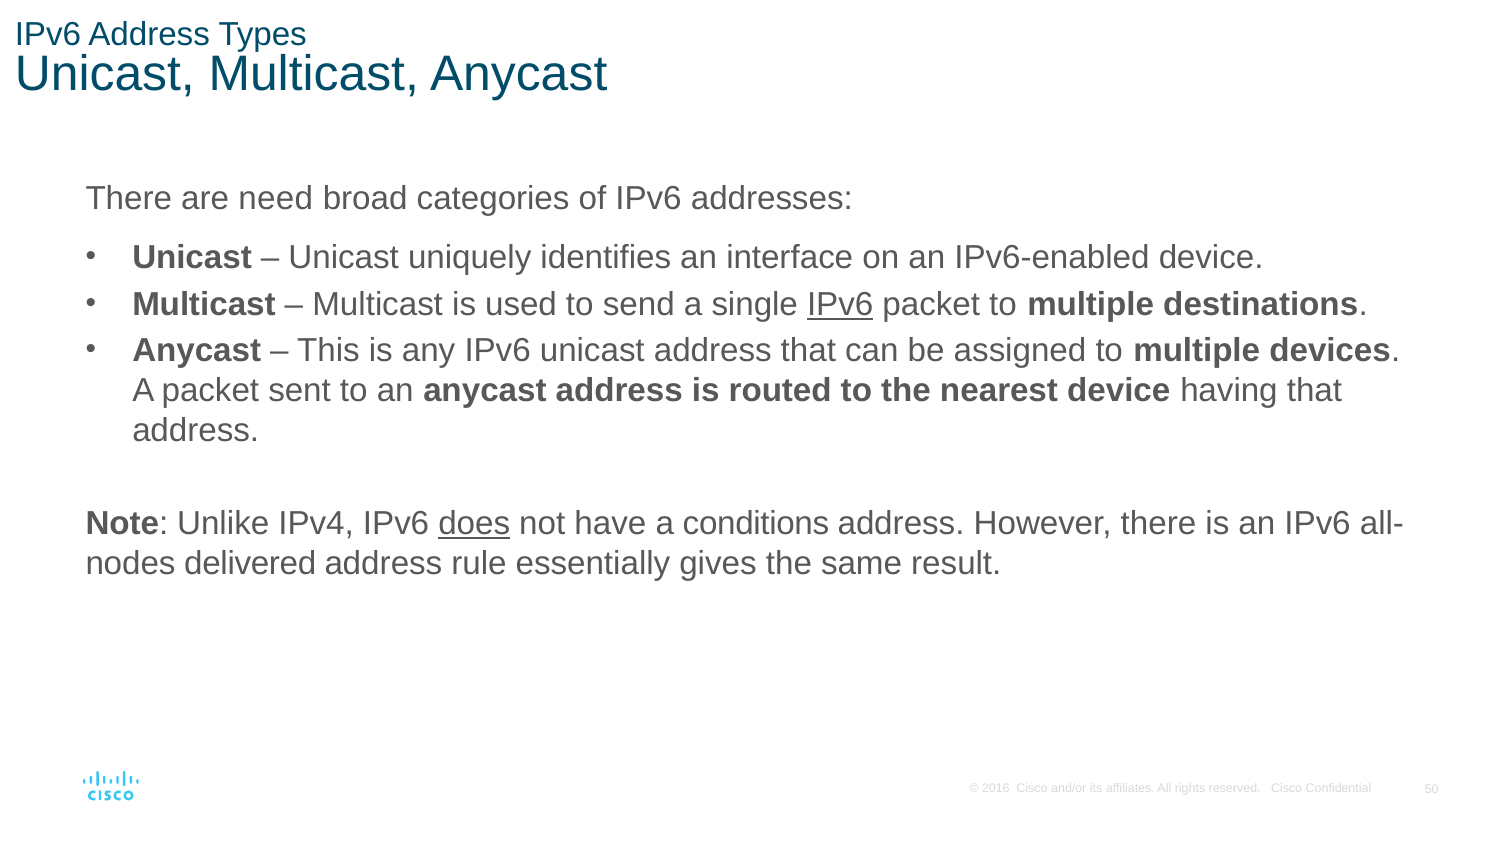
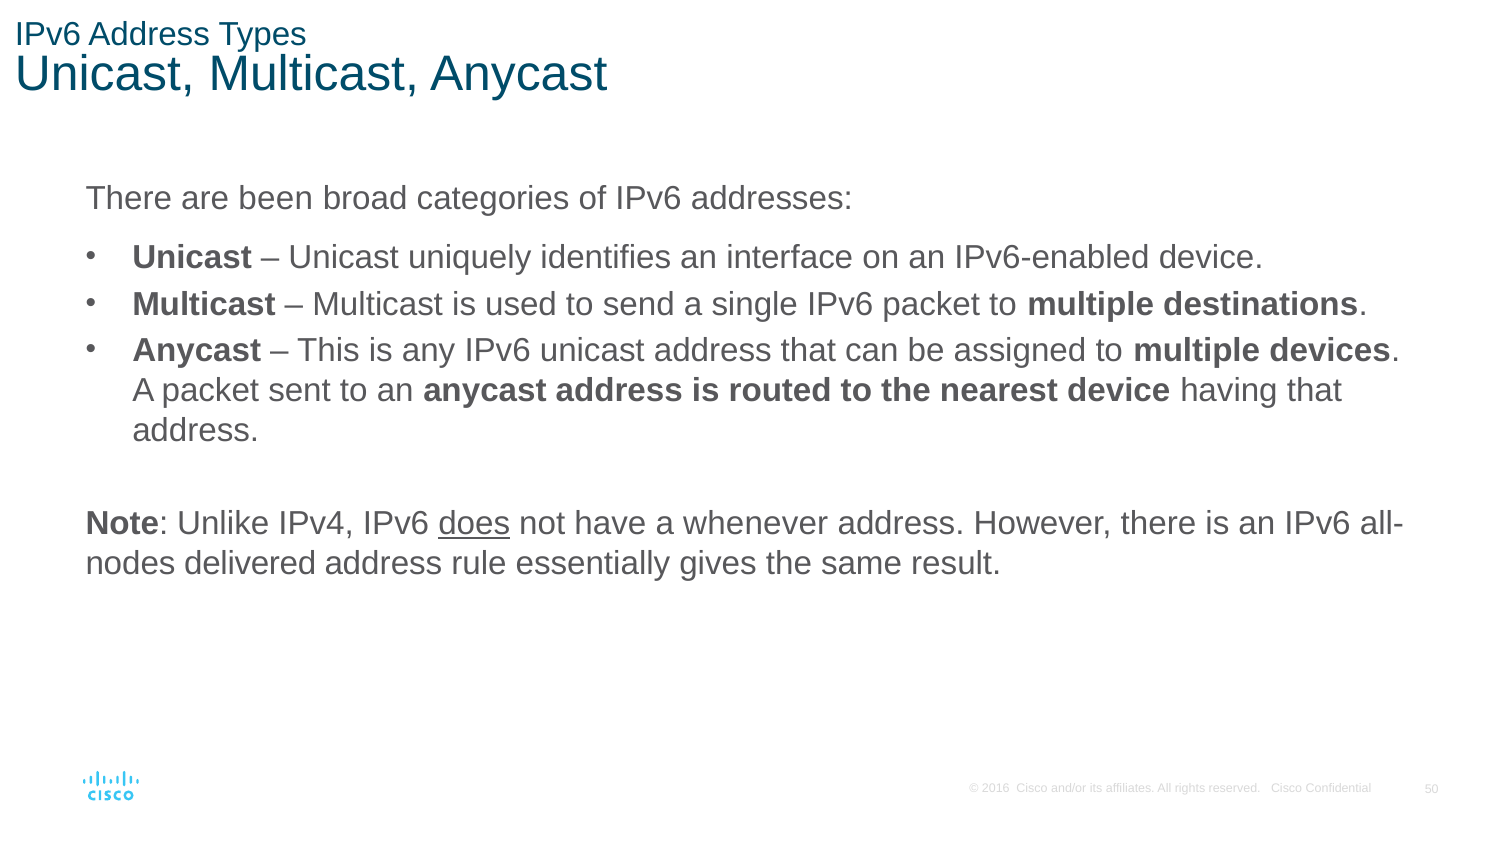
need: need -> been (276, 199)
IPv6 underline: present -> none (840, 304)
conditions: conditions -> whenever (756, 524)
